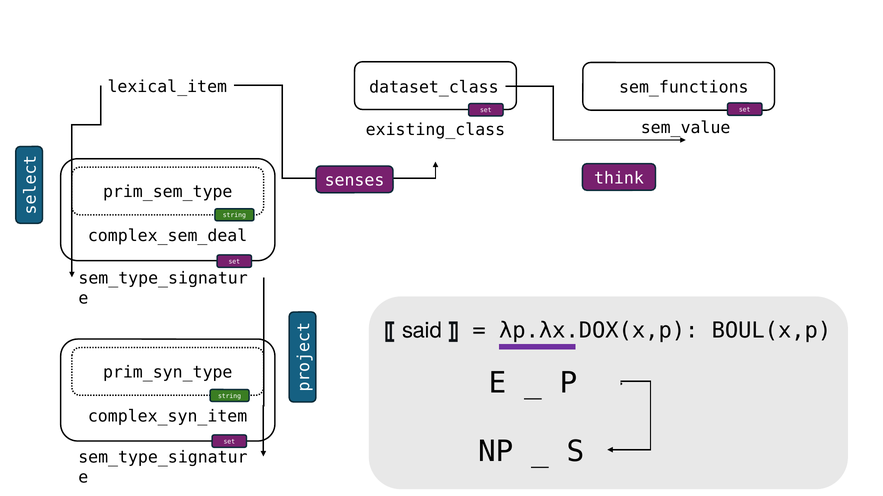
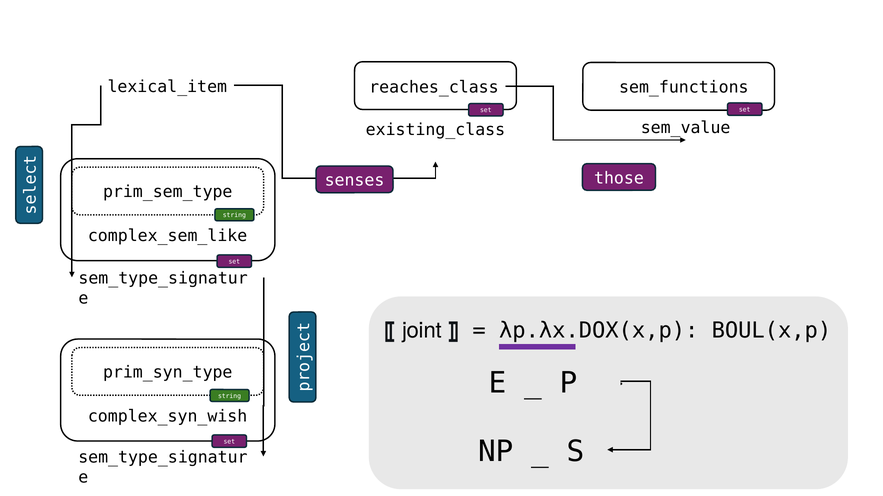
dataset_class: dataset_class -> reaches_class (434, 87)
think: think -> those (619, 178)
complex_sem_deal: complex_sem_deal -> complex_sem_like (168, 236)
said: said -> joint (422, 331)
complex_syn_item: complex_syn_item -> complex_syn_wish (168, 417)
